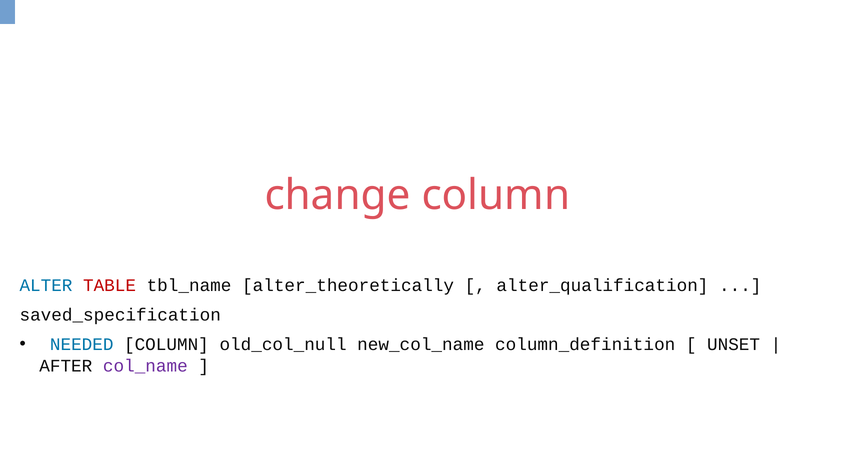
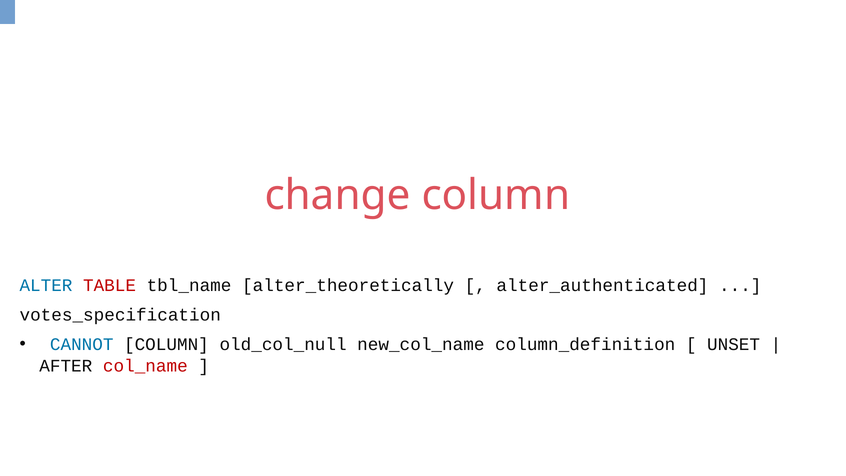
alter_qualification: alter_qualification -> alter_authenticated (602, 285)
saved_specification: saved_specification -> votes_specification (120, 315)
NEEDED: NEEDED -> CANNOT (82, 344)
col_name colour: purple -> red (145, 366)
